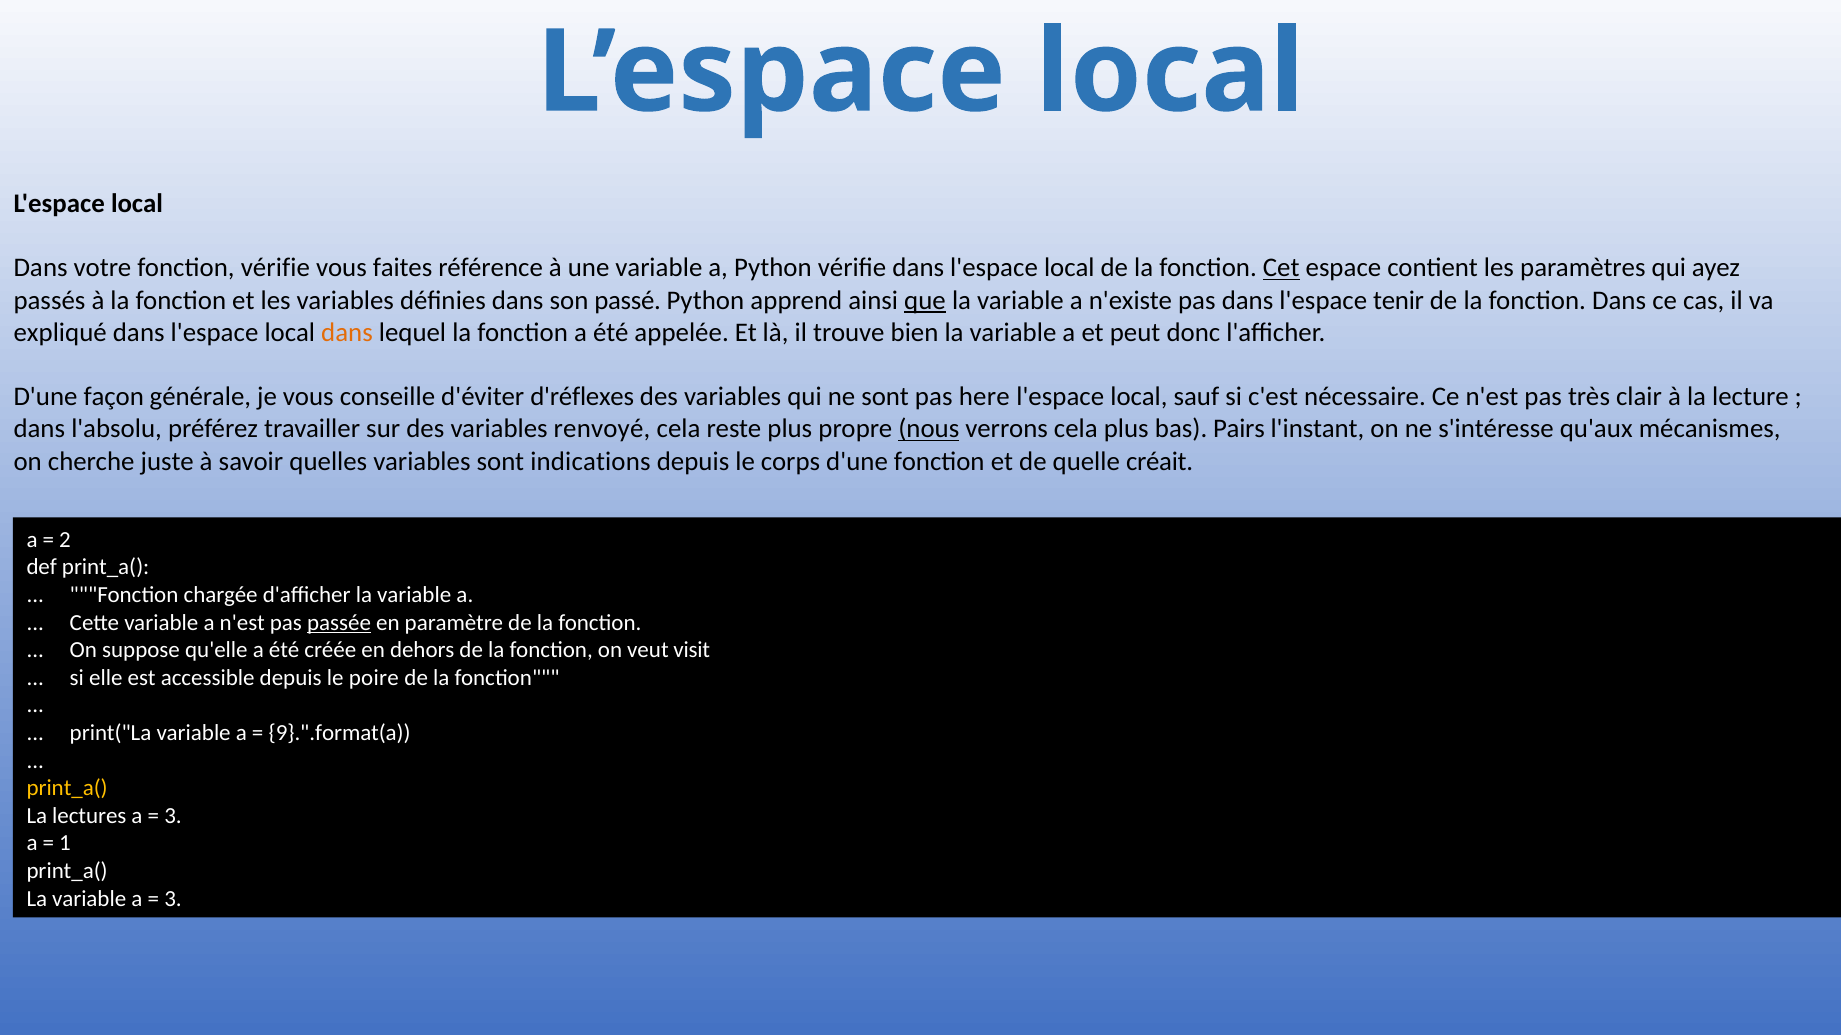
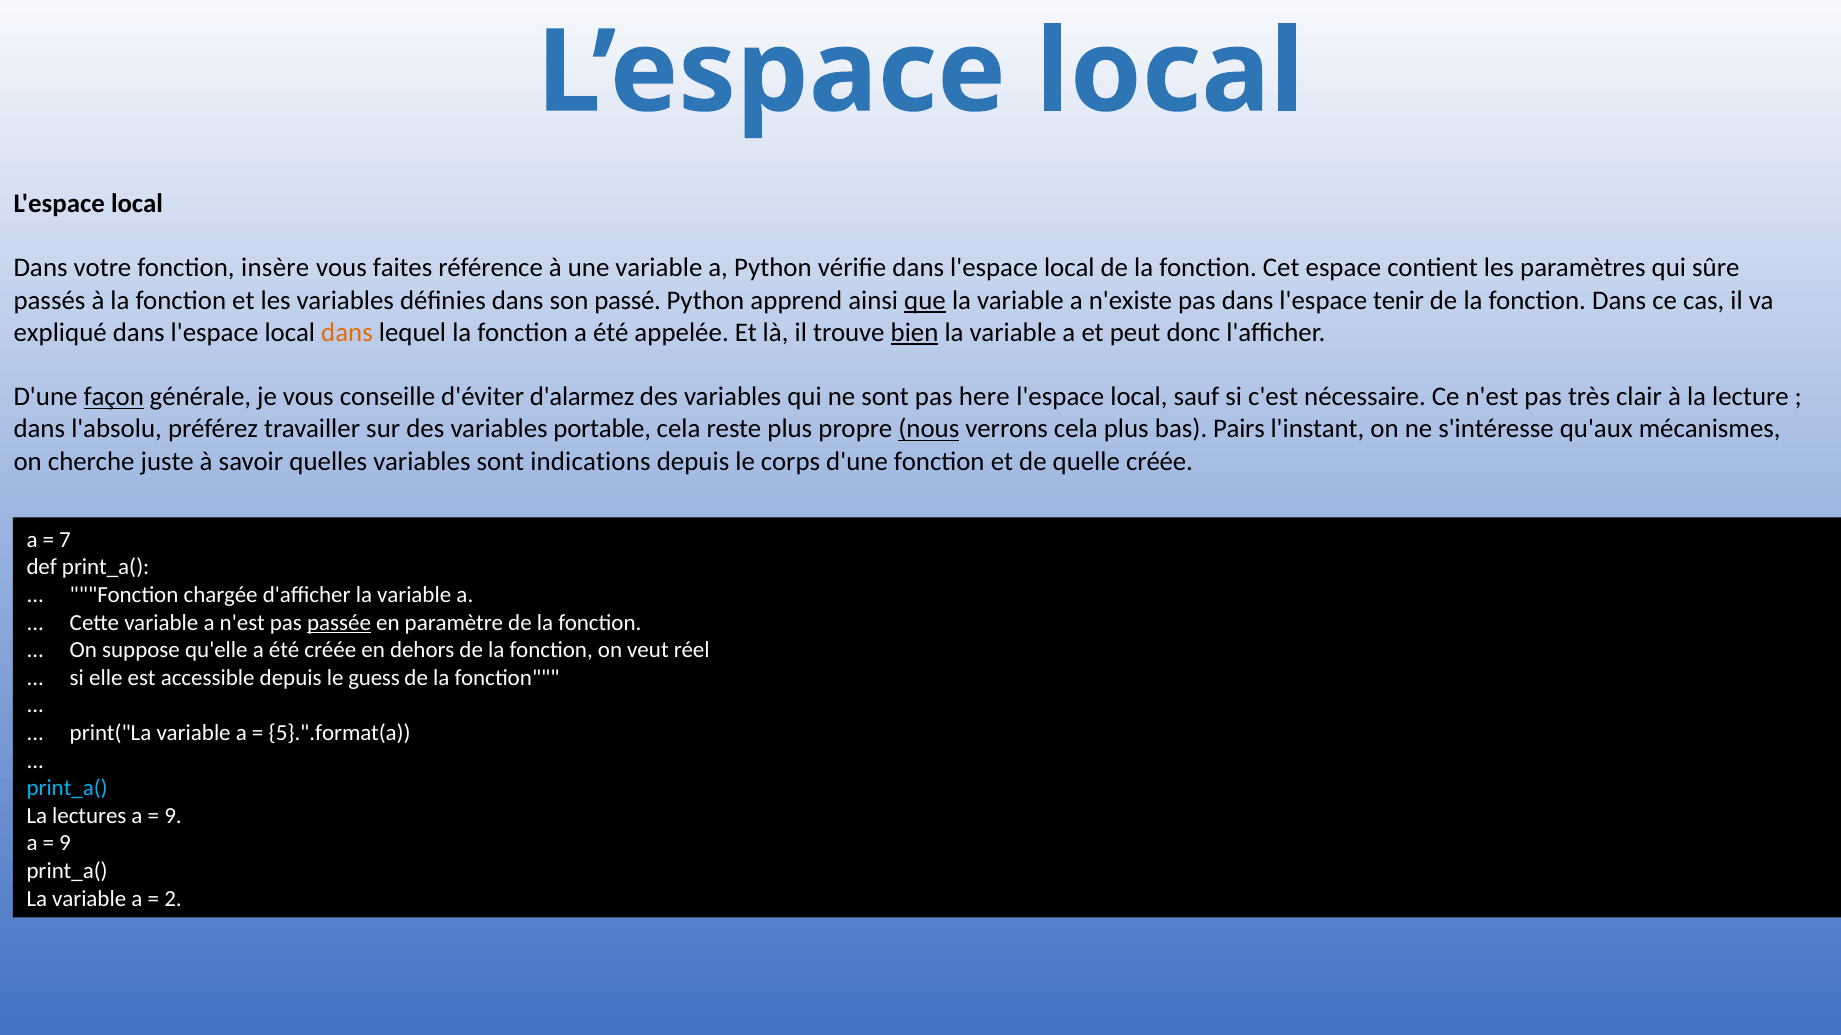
fonction vérifie: vérifie -> insère (275, 268)
Cet underline: present -> none (1281, 268)
ayez: ayez -> sûre (1716, 268)
bien underline: none -> present (915, 333)
façon underline: none -> present (114, 397)
d'réflexes: d'réflexes -> d'alarmez (582, 397)
renvoyé: renvoyé -> portable (602, 429)
quelle créait: créait -> créée (1160, 462)
2: 2 -> 7 (65, 540)
visit: visit -> réel (692, 650)
poire: poire -> guess (374, 678)
9}.".format(a: 9}.".format(a -> 5}.".format(a (340, 733)
print_a( colour: yellow -> light blue (67, 788)
3: 3 -> 9 (173, 816)
1: 1 -> 9 (65, 844)
3: 3 -> 2 (173, 899)
